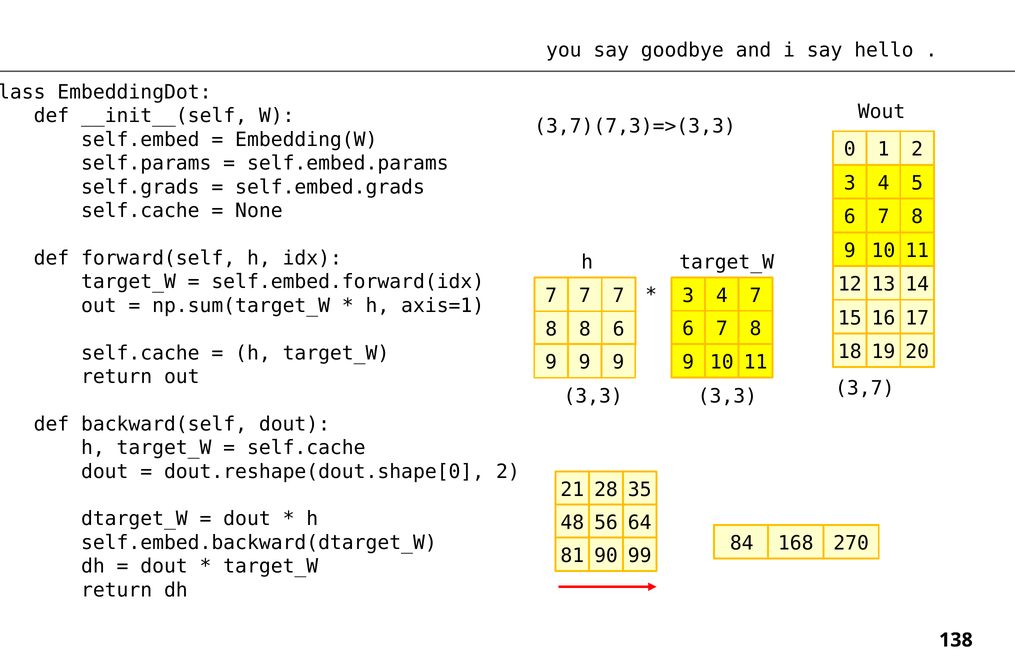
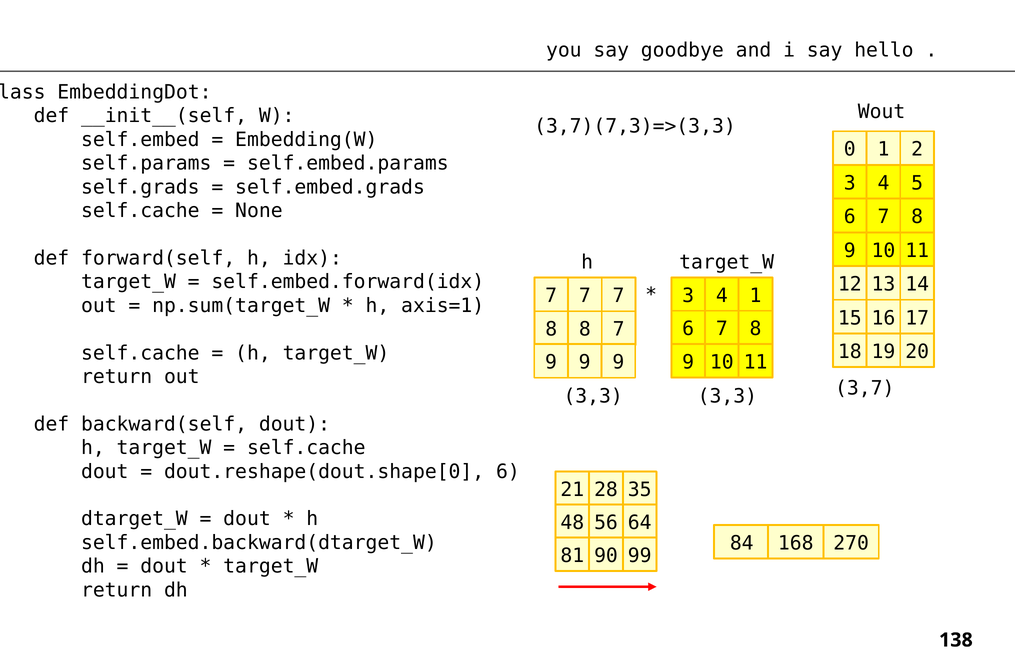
4 7: 7 -> 1 (756, 296)
8 6: 6 -> 7 (619, 329)
dout.reshape(dout.shape[0 2: 2 -> 6 (508, 471)
